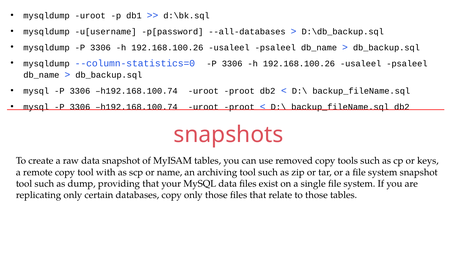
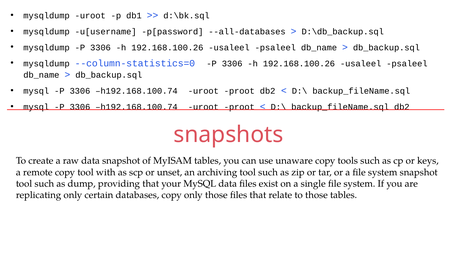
removed: removed -> unaware (294, 161)
name: name -> unset (170, 172)
